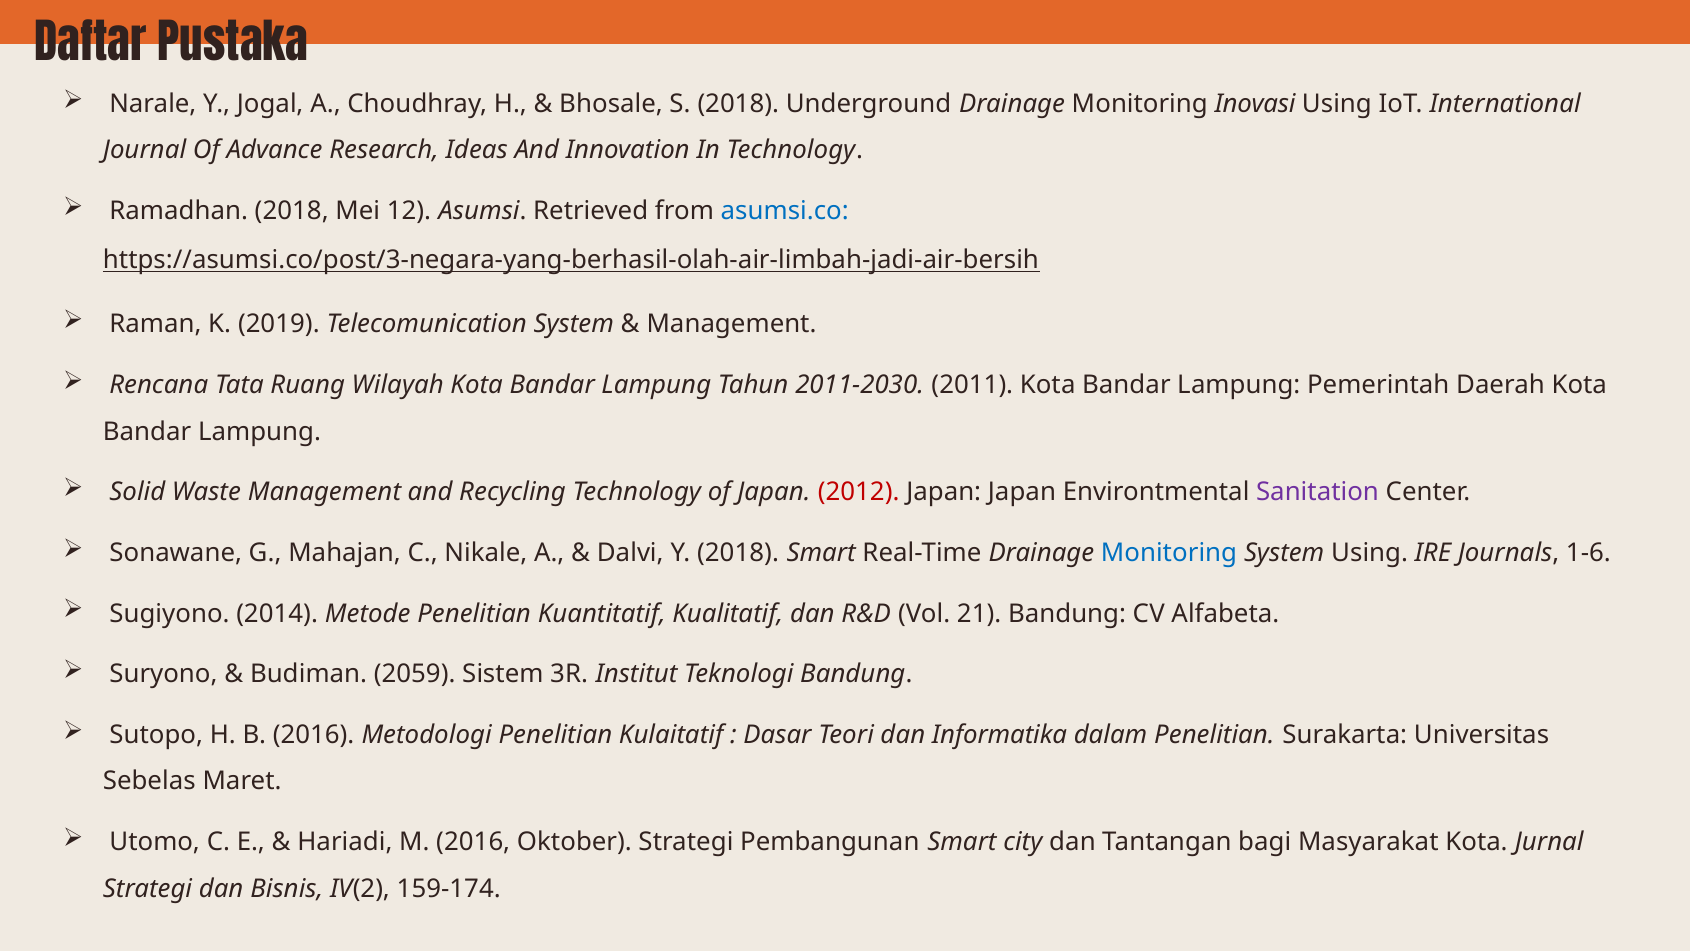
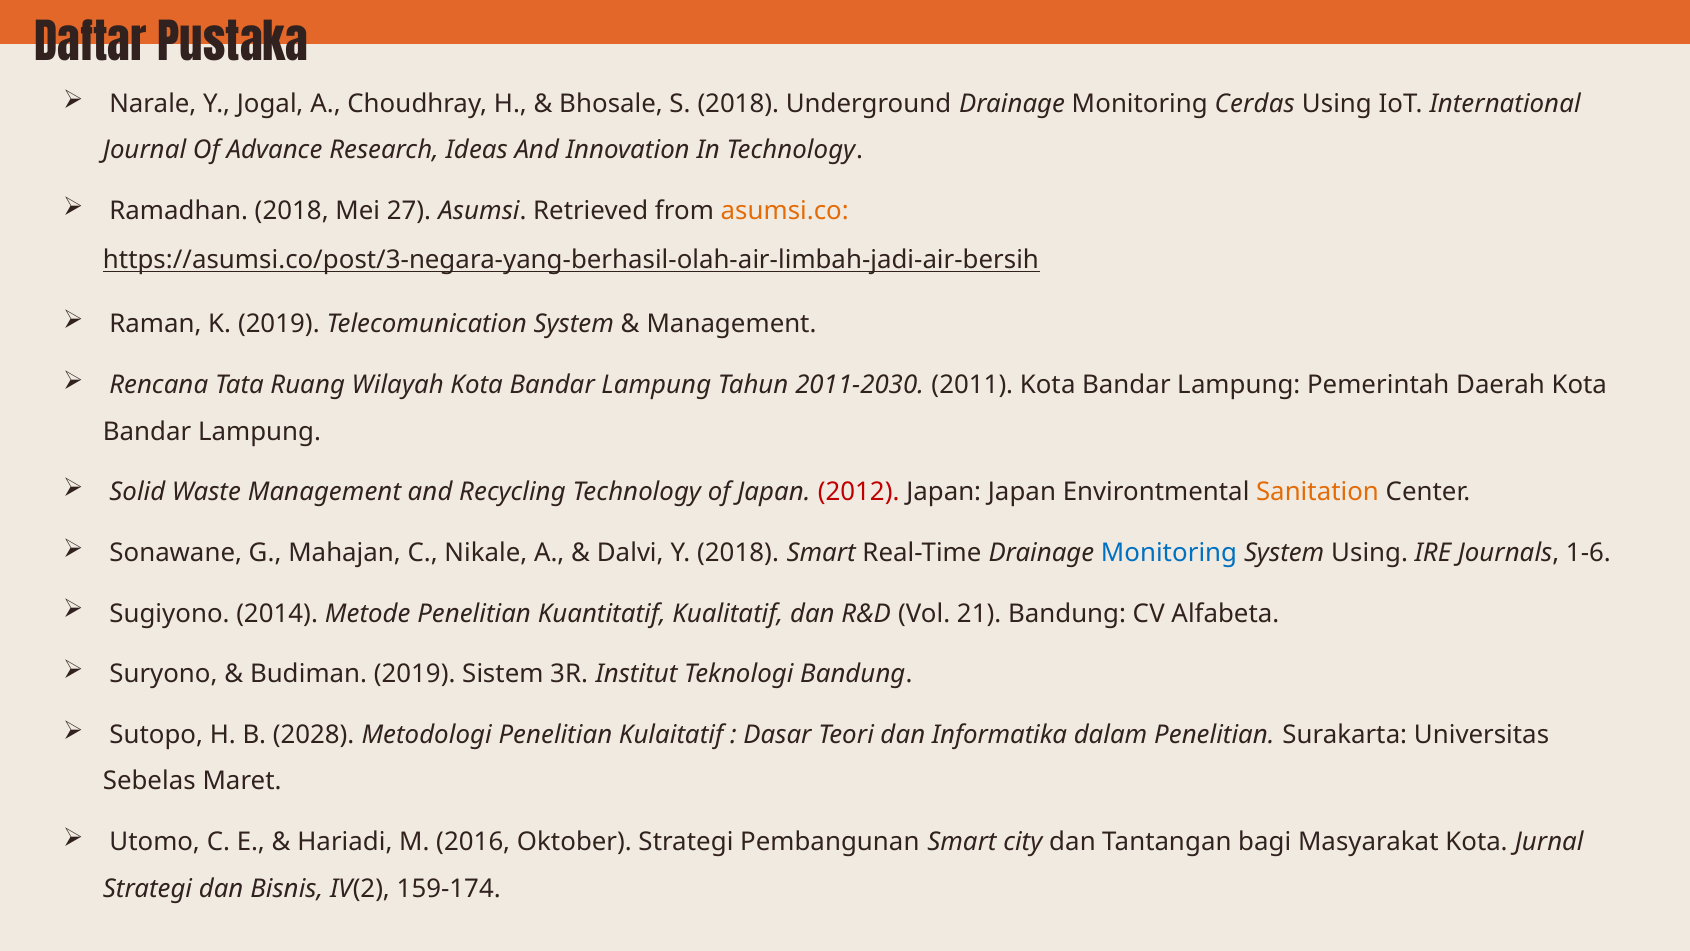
Inovasi: Inovasi -> Cerdas (1255, 104)
12: 12 -> 27 (409, 211)
asumsi.co colour: blue -> orange (785, 211)
Sanitation colour: purple -> orange (1317, 492)
Budiman 2059: 2059 -> 2019 (415, 674)
B 2016: 2016 -> 2028 (314, 735)
